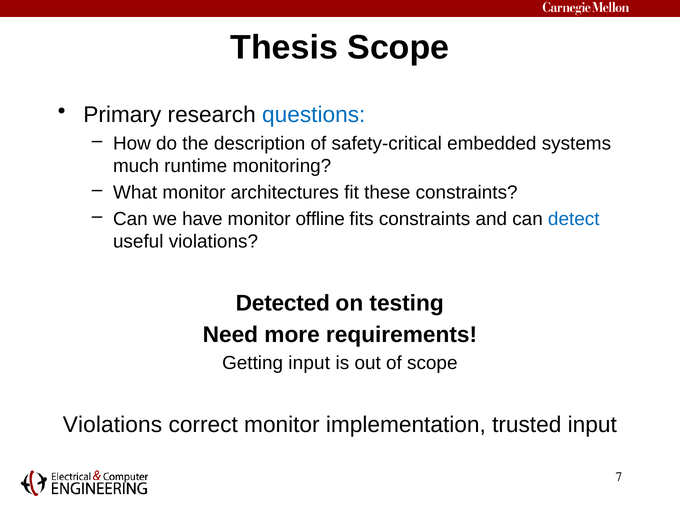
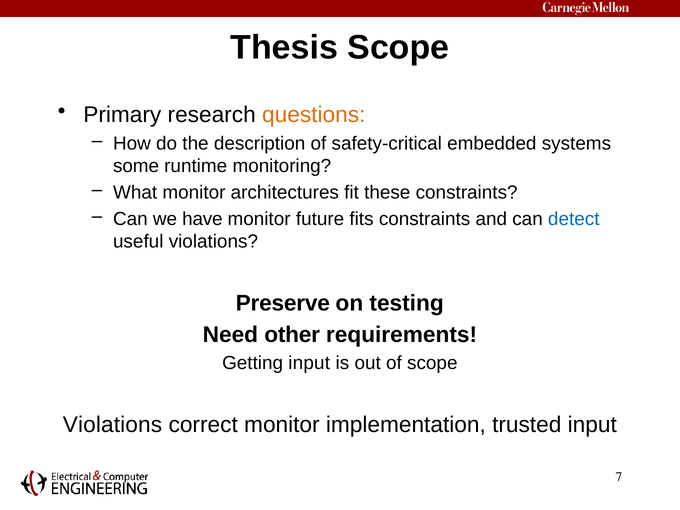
questions colour: blue -> orange (314, 115)
much: much -> some (136, 166)
offline: offline -> future (320, 219)
Detected: Detected -> Preserve (283, 303)
more: more -> other (292, 335)
